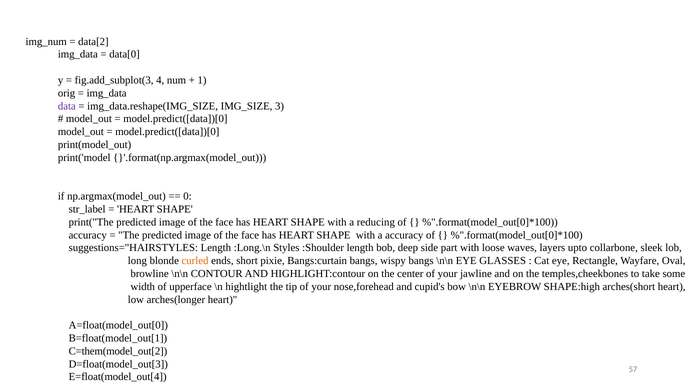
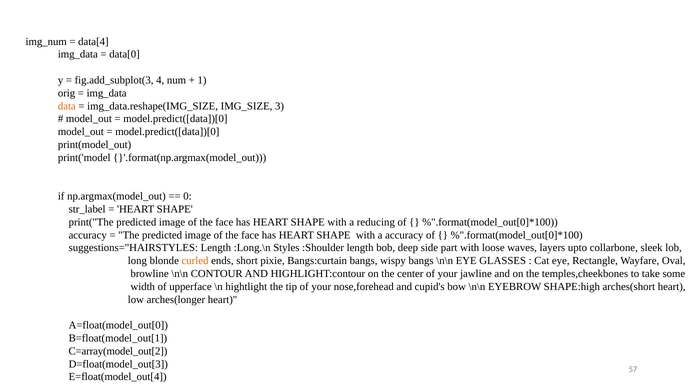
data[2: data[2 -> data[4 (93, 42)
data colour: purple -> orange (67, 106)
C=them(model_out[2: C=them(model_out[2 -> C=array(model_out[2 (118, 352)
